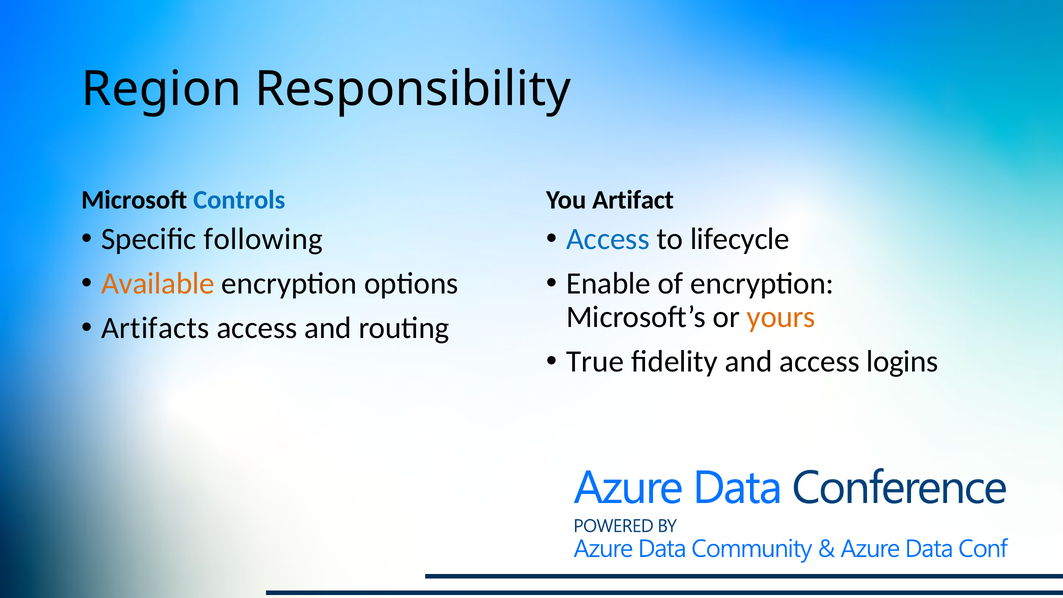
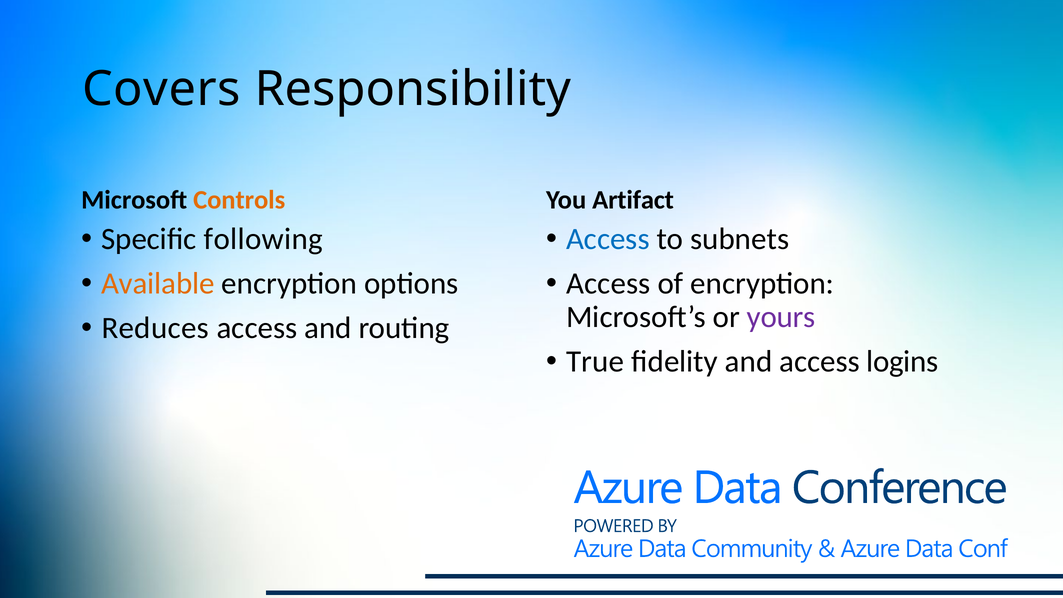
Region: Region -> Covers (161, 89)
Controls colour: blue -> orange (239, 200)
lifecycle: lifecycle -> subnets (740, 239)
Enable: Enable -> Access (608, 284)
yours colour: orange -> purple (781, 317)
Artifacts: Artifacts -> Reduces (155, 328)
